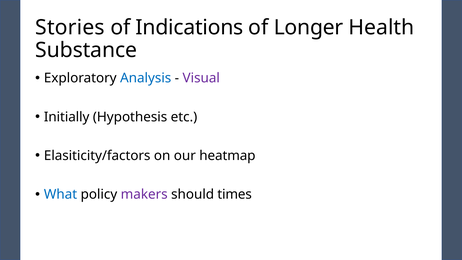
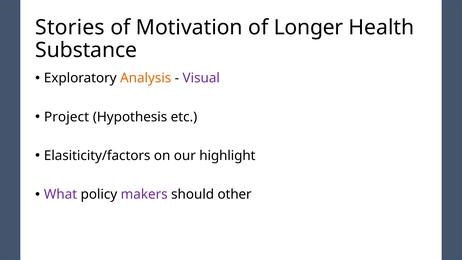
Indications: Indications -> Motivation (189, 27)
Analysis colour: blue -> orange (146, 78)
Initially: Initially -> Project (67, 117)
heatmap: heatmap -> highlight (227, 156)
What colour: blue -> purple (61, 194)
times: times -> other (235, 194)
